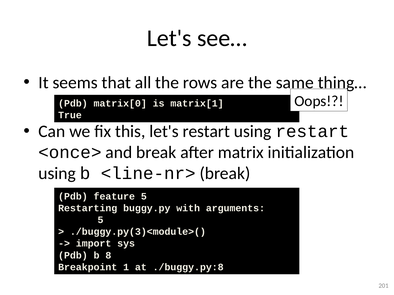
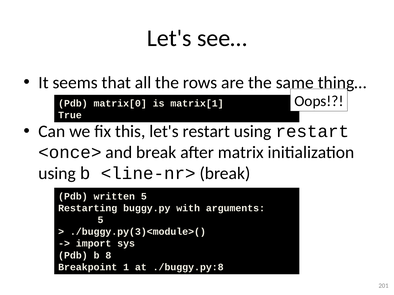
feature: feature -> written (114, 197)
